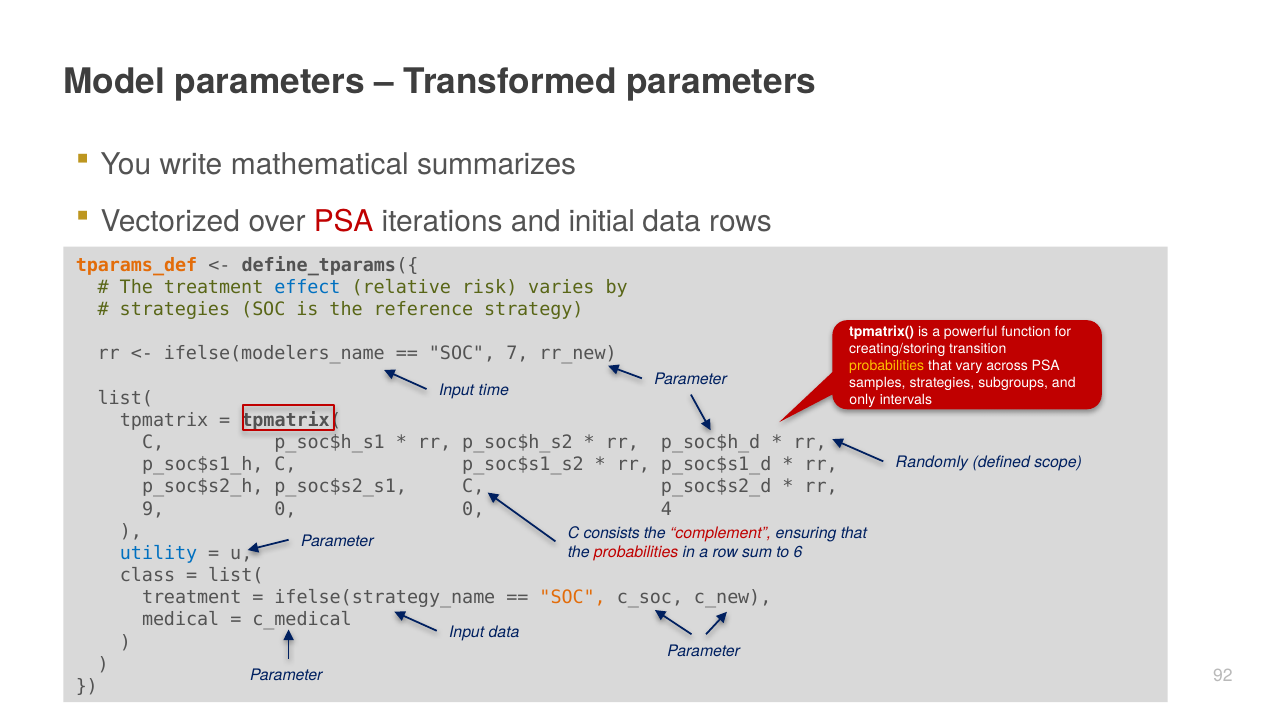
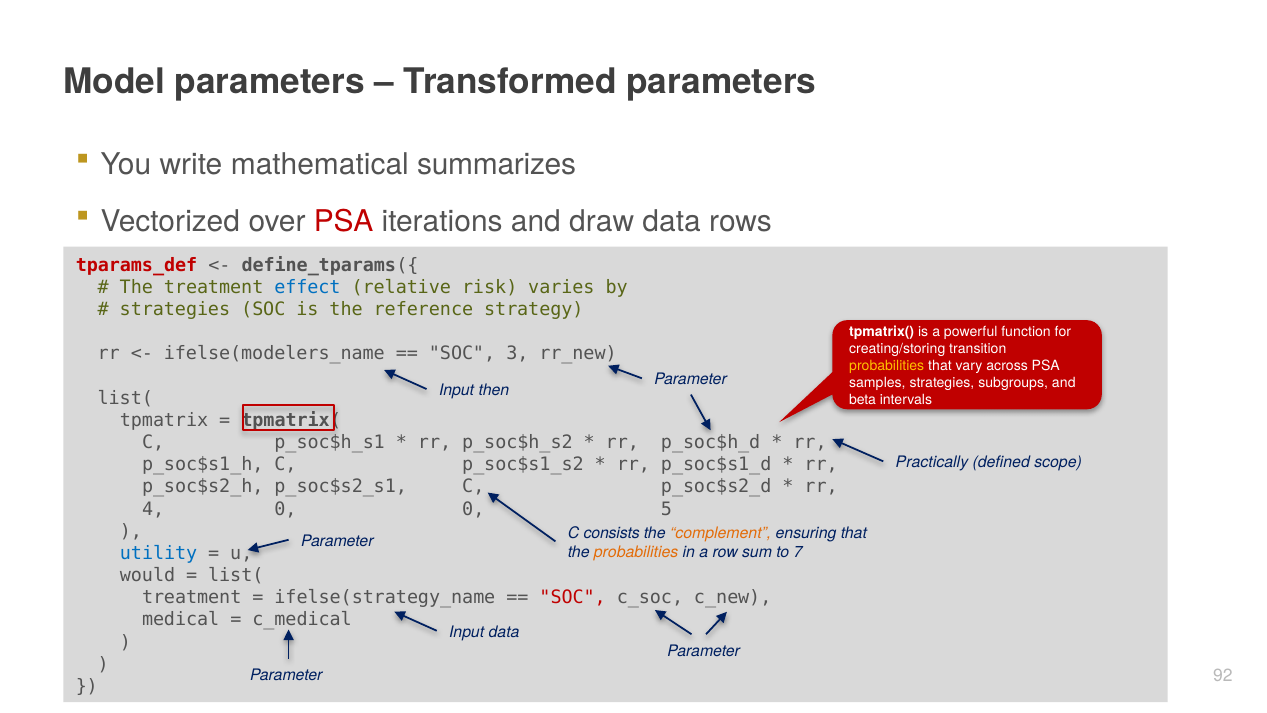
initial: initial -> draw (602, 221)
tparams_def colour: orange -> red (136, 265)
7: 7 -> 3 (517, 354)
time: time -> then (494, 390)
only: only -> beta (863, 399)
Randomly: Randomly -> Practically (932, 462)
9: 9 -> 4 (153, 509)
4: 4 -> 5 (666, 509)
complement colour: red -> orange (721, 533)
probabilities colour: red -> orange (636, 552)
6: 6 -> 7 (798, 552)
class: class -> would (148, 575)
SOC colour: orange -> red (573, 597)
